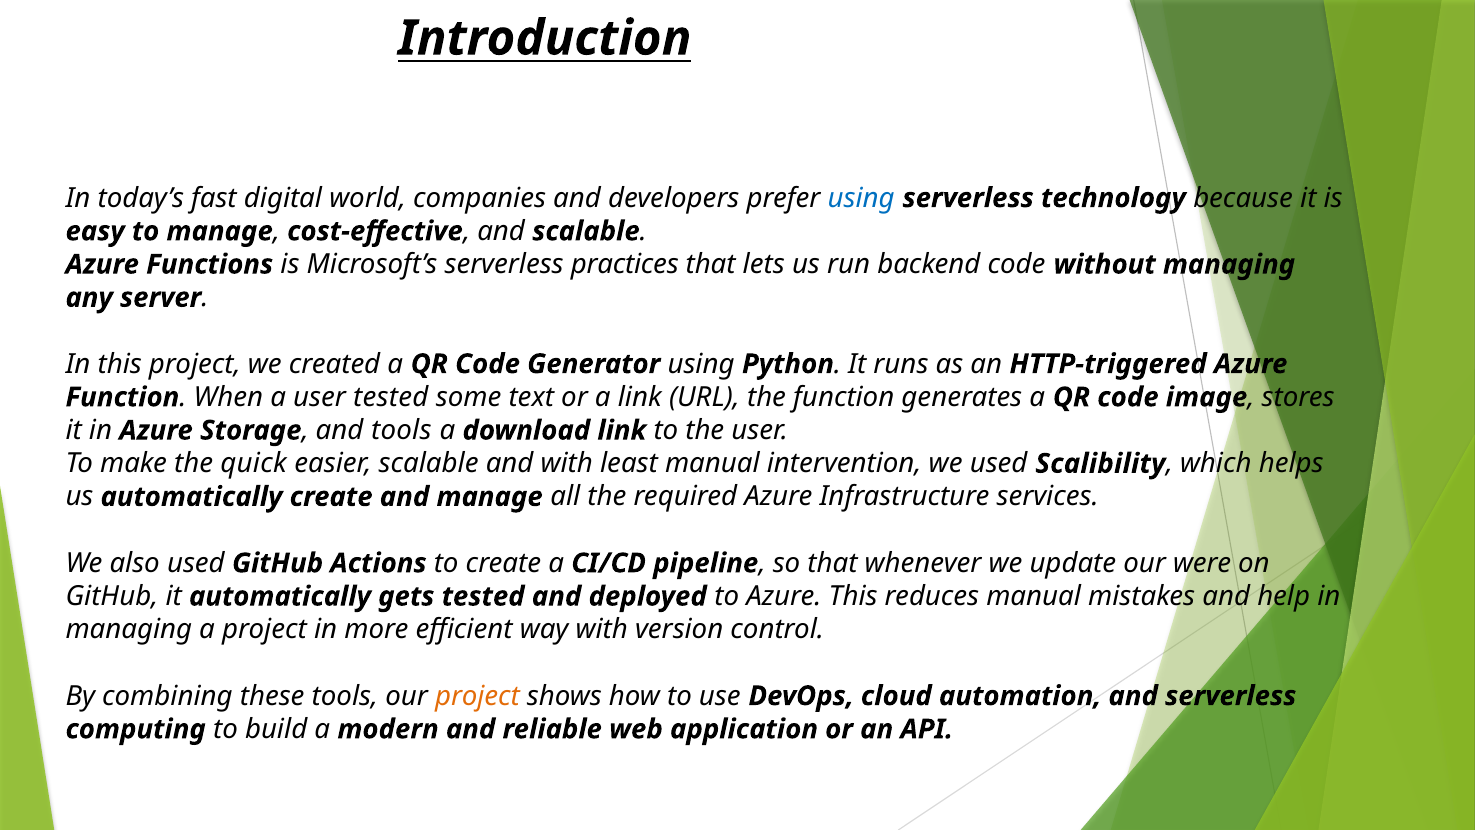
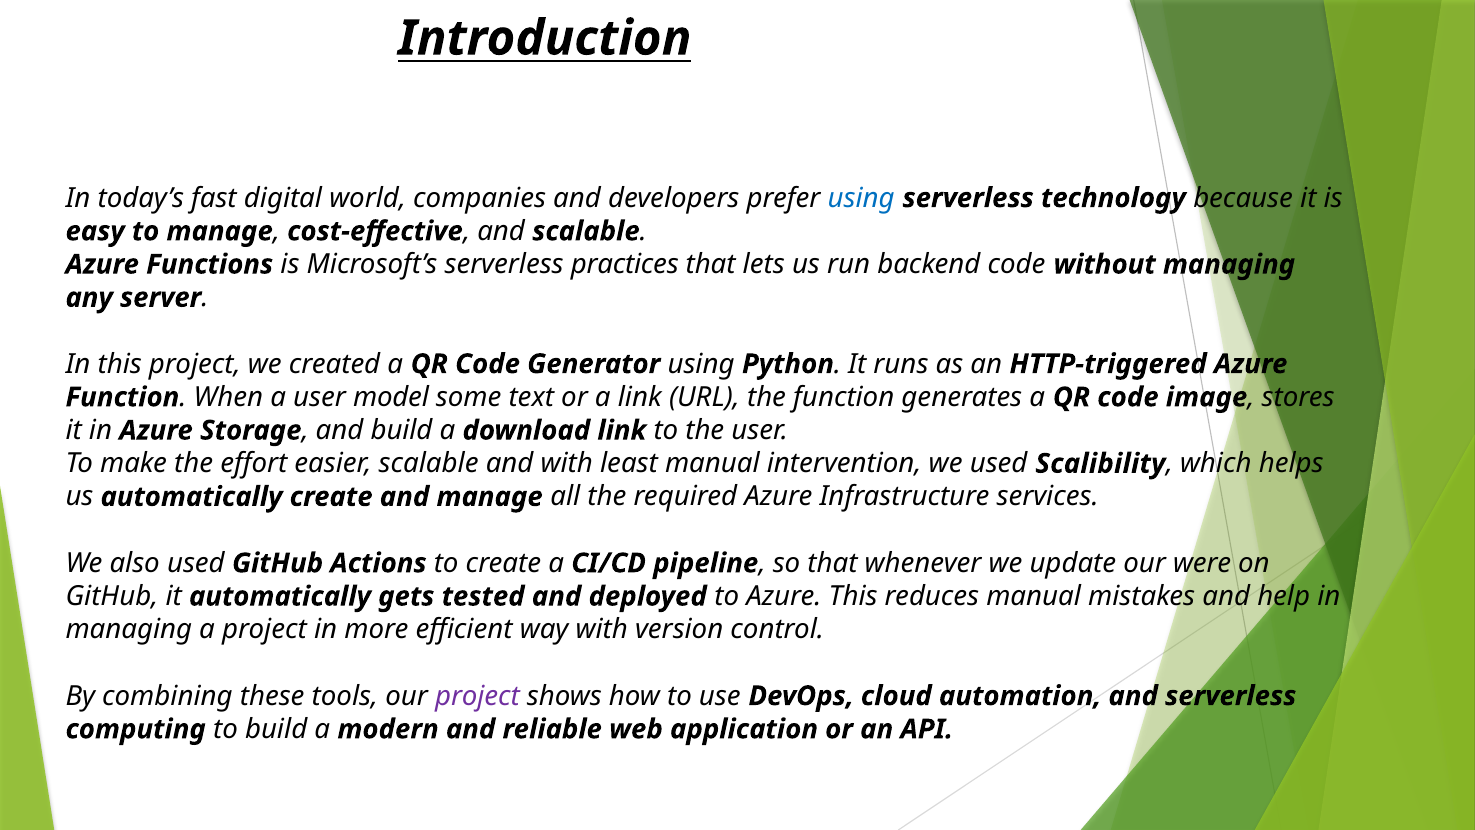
user tested: tested -> model (391, 397)
and tools: tools -> build (402, 430)
quick: quick -> effort (254, 463)
project colour: orange -> purple (477, 696)
